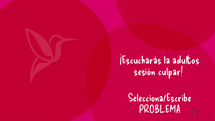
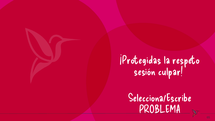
¡Escucharás: ¡Escucharás -> ¡Protegidas (141, 60)
adultos: adultos -> respeto (186, 60)
